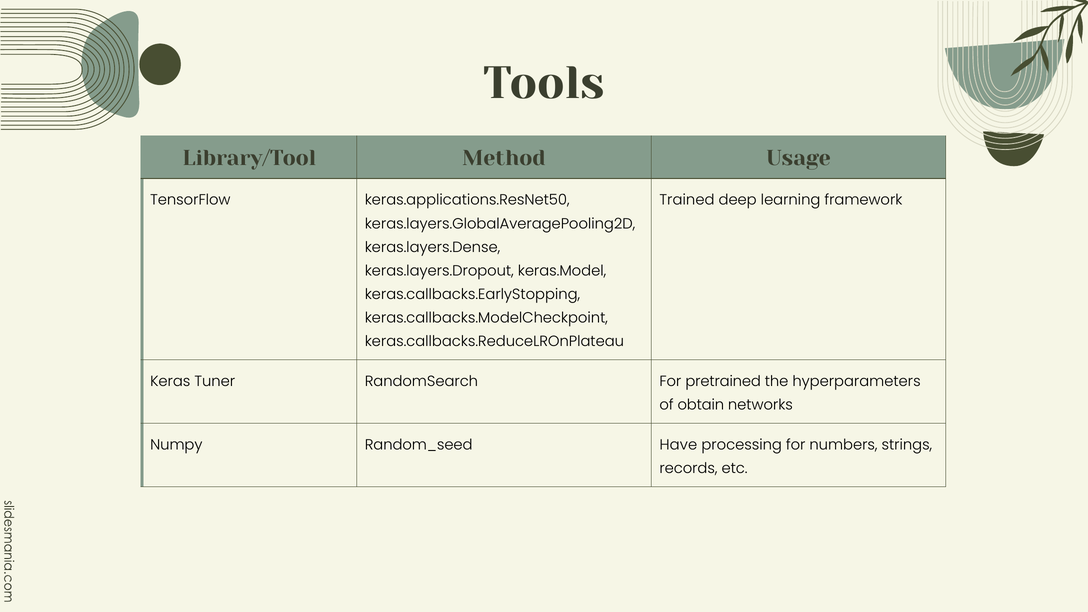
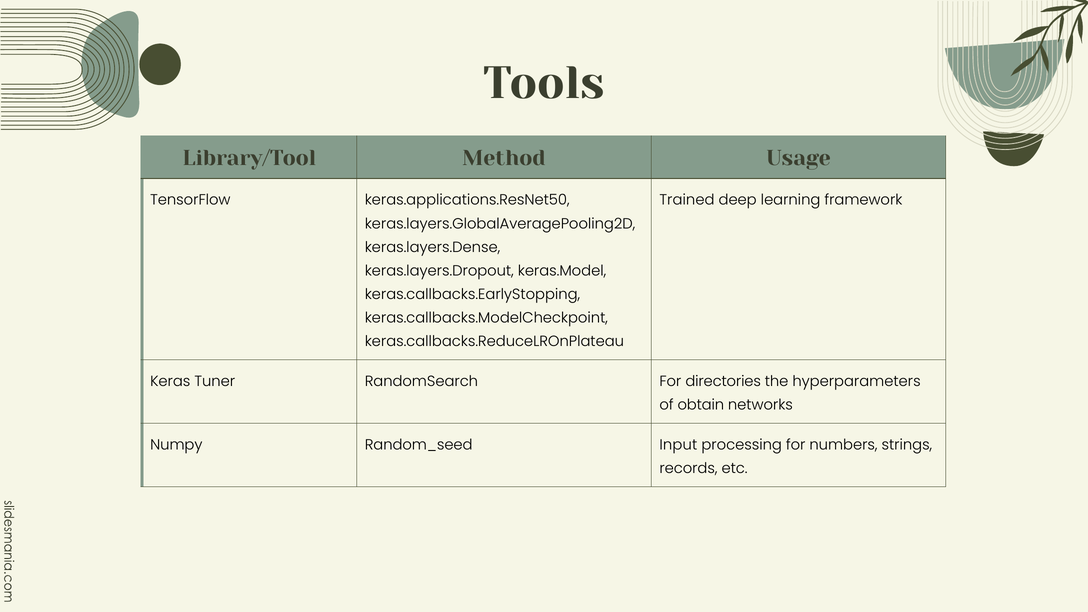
pretrained: pretrained -> directories (723, 381)
Have: Have -> Input (678, 445)
